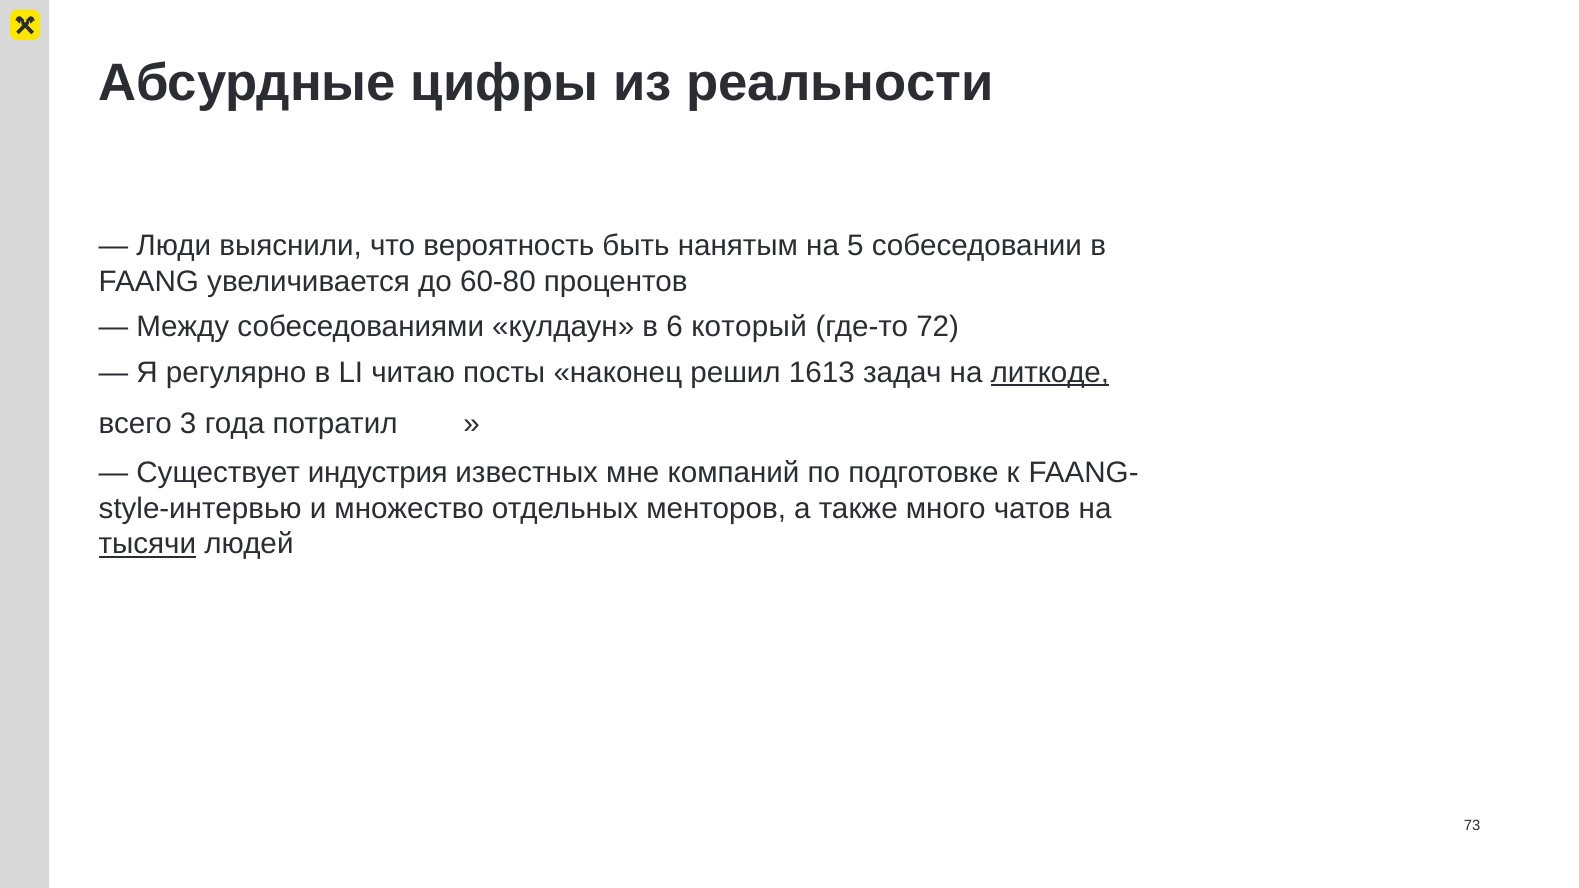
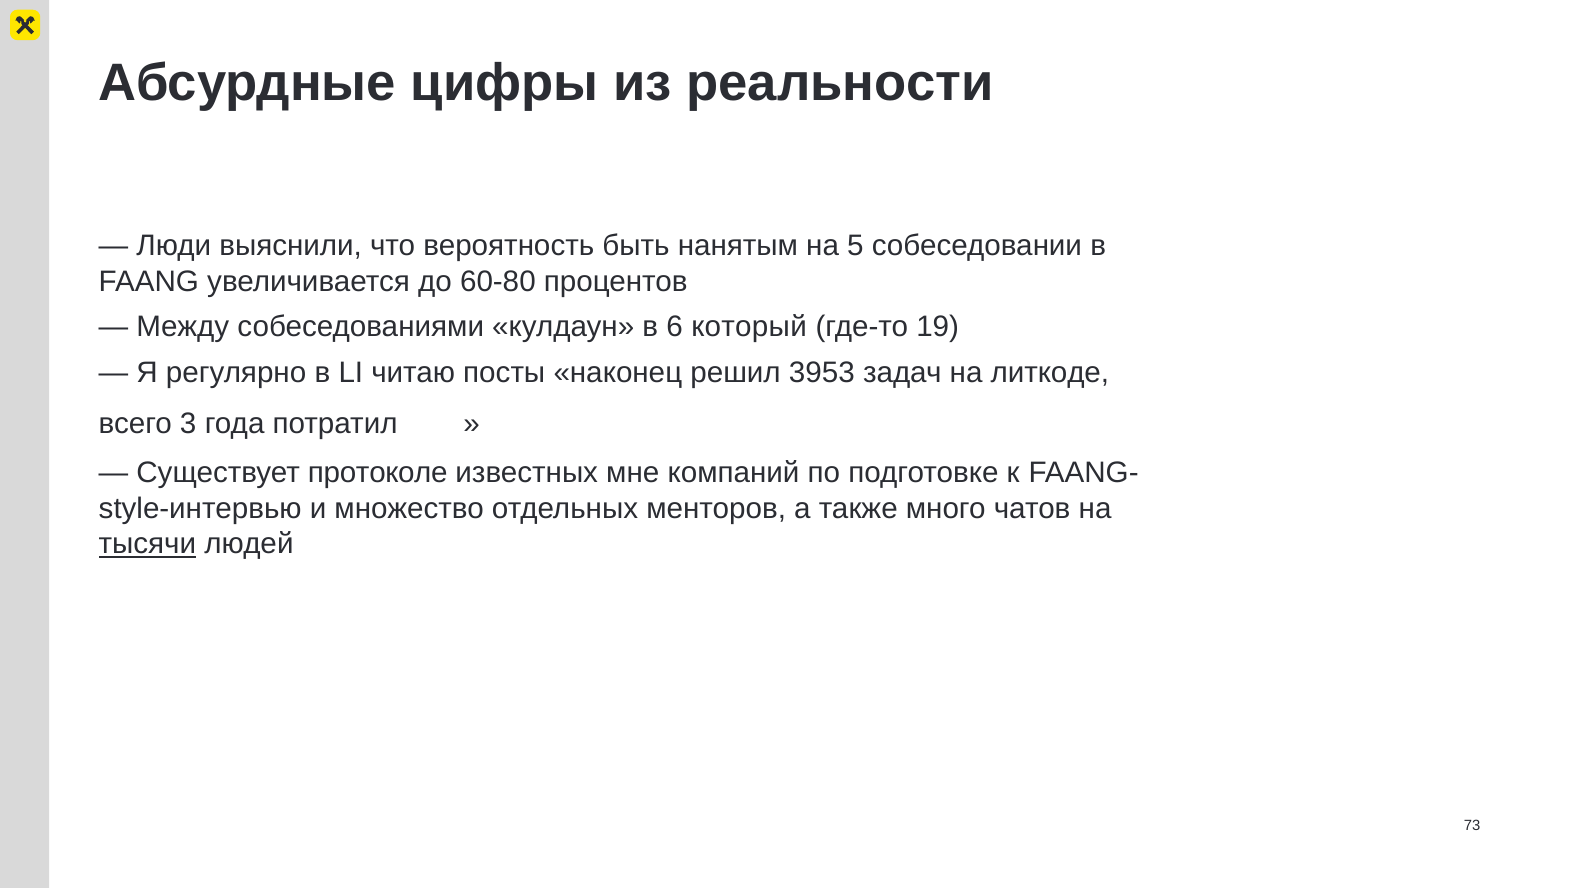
72: 72 -> 19 (938, 327)
1613: 1613 -> 3953 (822, 372)
литкоде underline: present -> none (1050, 372)
индустрия: индустрия -> протоколе (378, 473)
